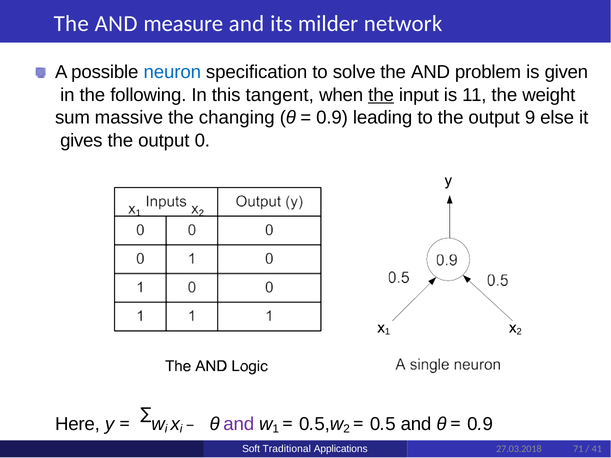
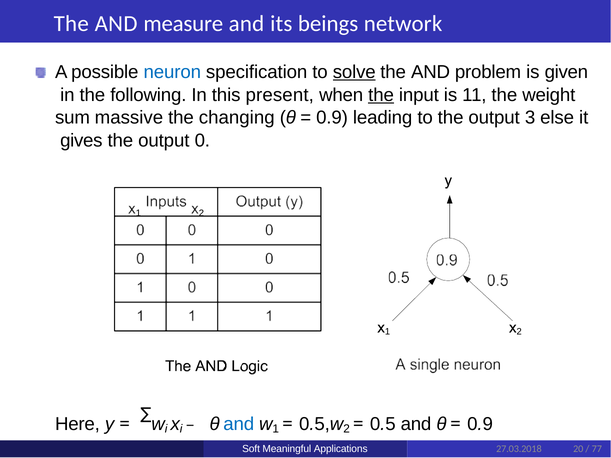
milder: milder -> beings (328, 24)
solve underline: none -> present (354, 72)
tangent: tangent -> present (280, 95)
9: 9 -> 3 (530, 118)
and colour: purple -> blue (239, 424)
Traditional: Traditional -> Meaningful (287, 449)
71: 71 -> 20 (578, 449)
41: 41 -> 77 (597, 449)
